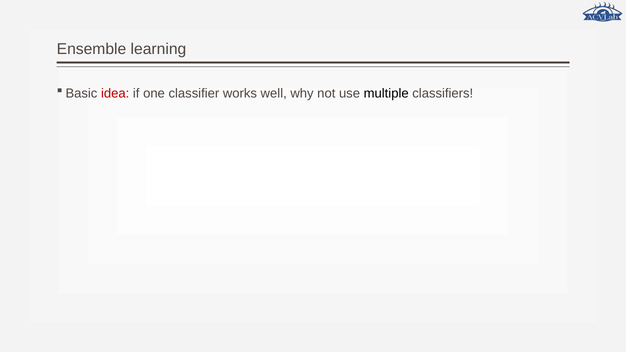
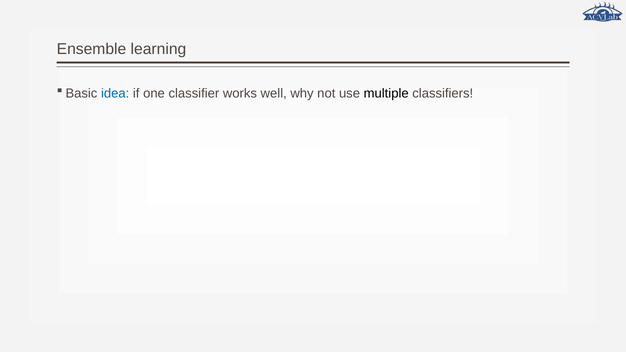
idea colour: red -> blue (115, 93)
